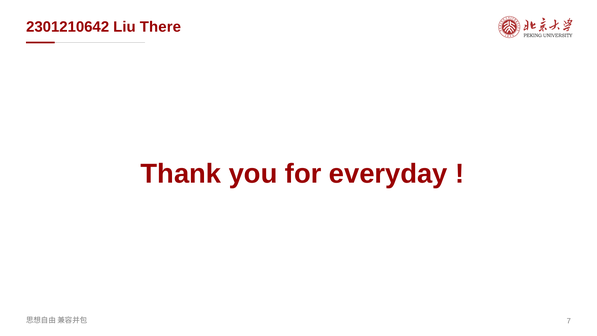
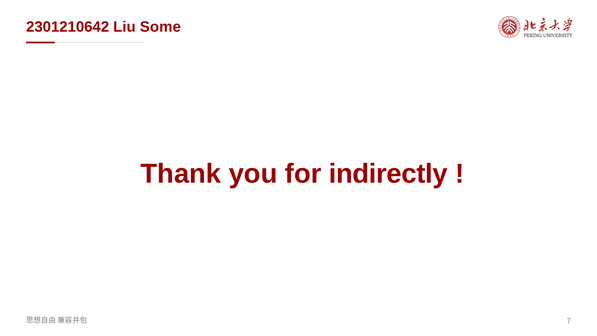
There: There -> Some (160, 27)
everyday: everyday -> indirectly (388, 174)
